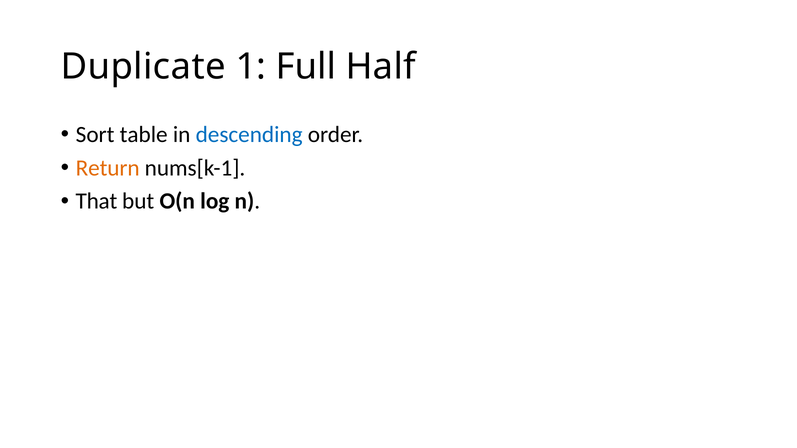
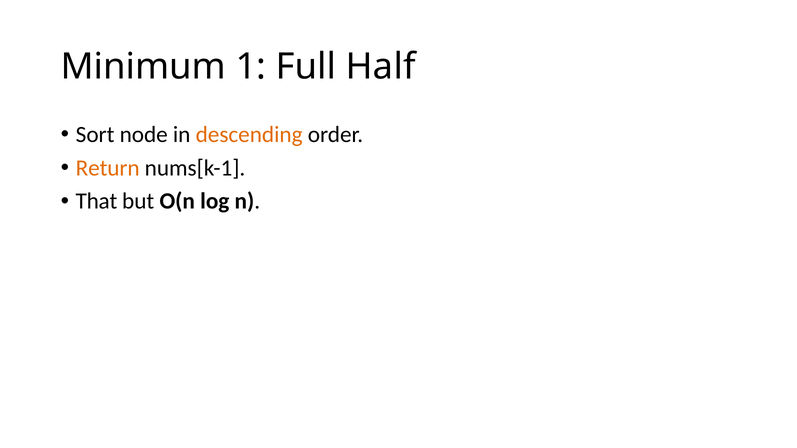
Duplicate: Duplicate -> Minimum (143, 67)
table: table -> node (144, 135)
descending colour: blue -> orange (249, 135)
